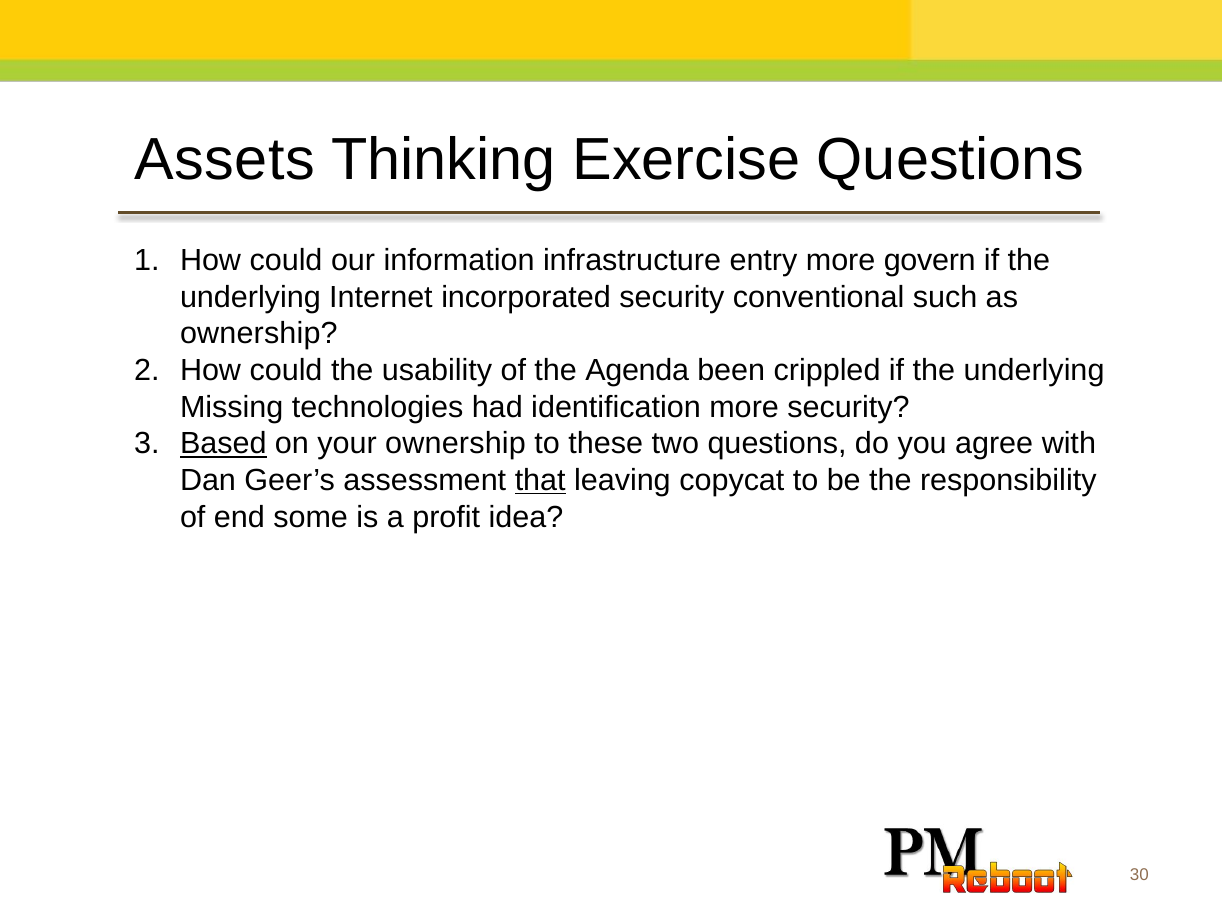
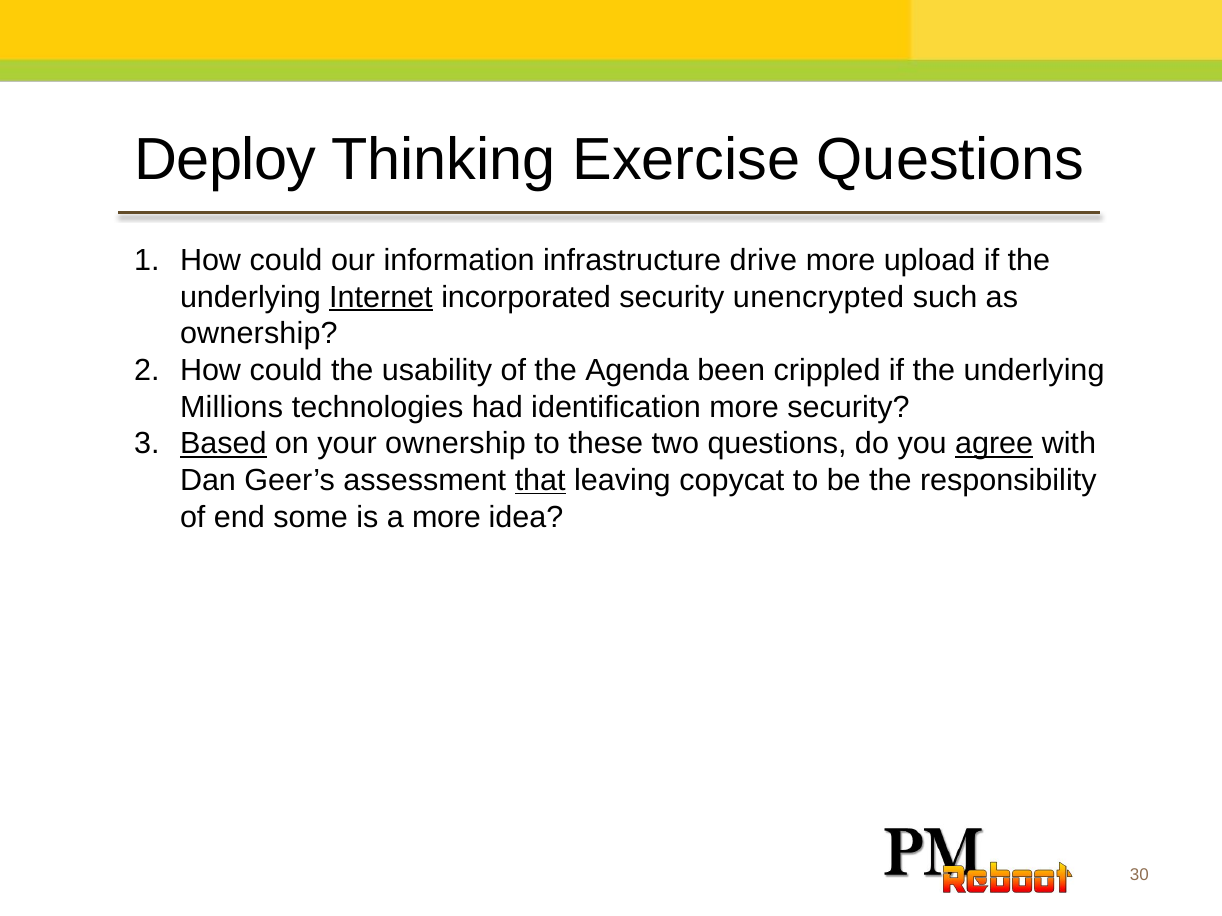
Assets: Assets -> Deploy (225, 160)
entry: entry -> drive (763, 261)
govern: govern -> upload (930, 261)
Internet underline: none -> present (381, 297)
conventional: conventional -> unencrypted (819, 297)
Missing: Missing -> Millions (232, 407)
agree underline: none -> present (994, 444)
a profit: profit -> more (446, 517)
